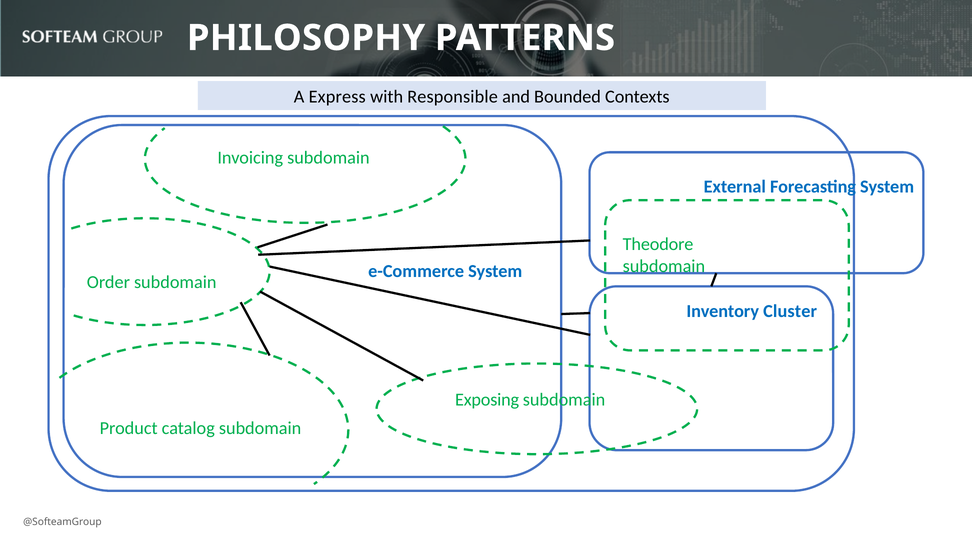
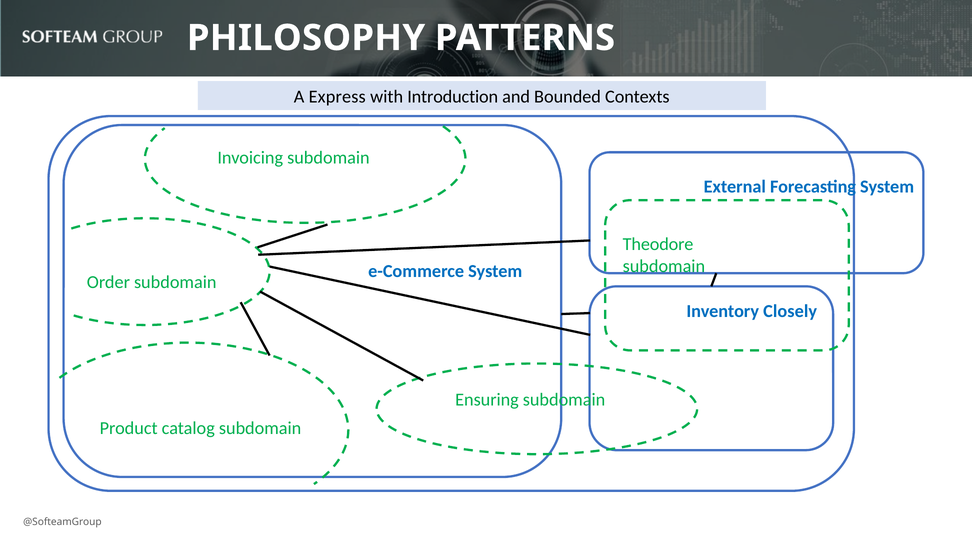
Responsible: Responsible -> Introduction (453, 97)
Cluster: Cluster -> Closely (790, 311)
Exposing: Exposing -> Ensuring (487, 400)
